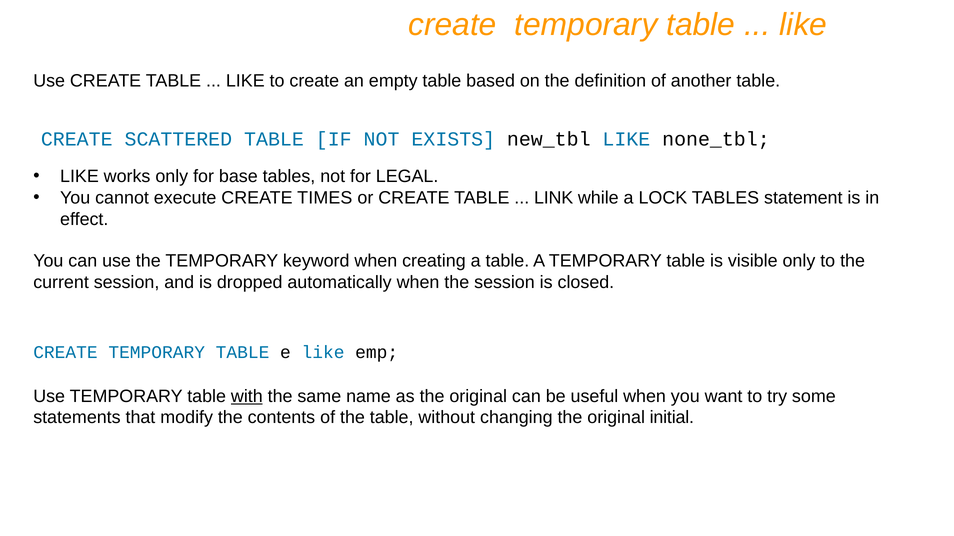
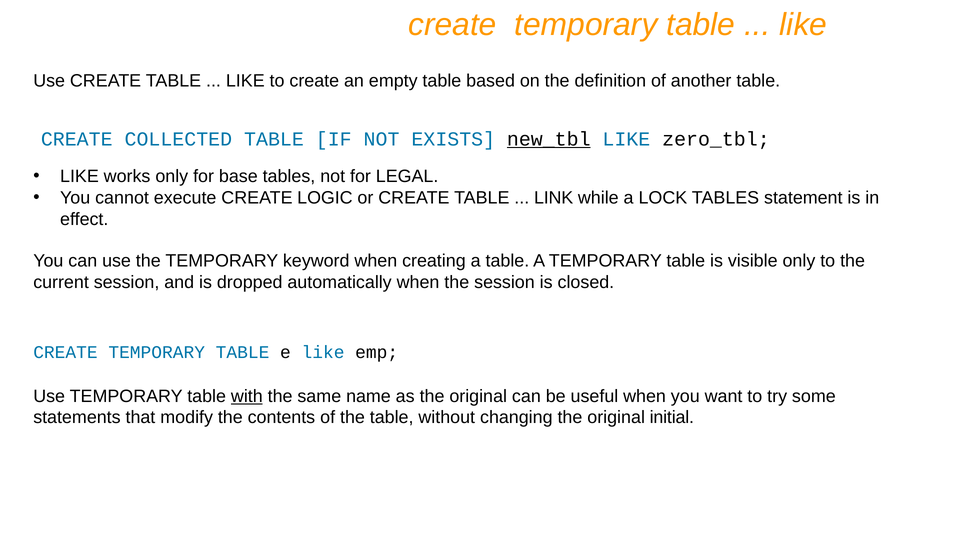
SCATTERED: SCATTERED -> COLLECTED (178, 139)
new_tbl underline: none -> present (549, 139)
none_tbl: none_tbl -> zero_tbl (716, 139)
TIMES: TIMES -> LOGIC (325, 198)
